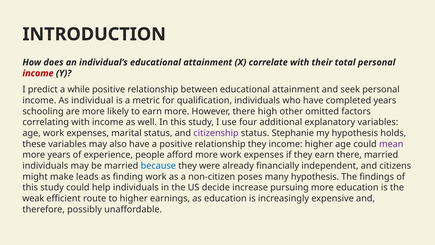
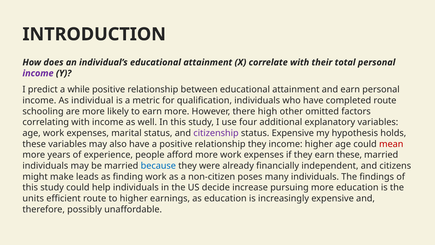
income colour: red -> purple (38, 73)
and seek: seek -> earn (350, 90)
completed years: years -> route (385, 100)
status Stephanie: Stephanie -> Expensive (293, 133)
mean colour: purple -> red (391, 144)
earn there: there -> these (349, 155)
many hypothesis: hypothesis -> individuals (315, 177)
weak: weak -> units (33, 198)
